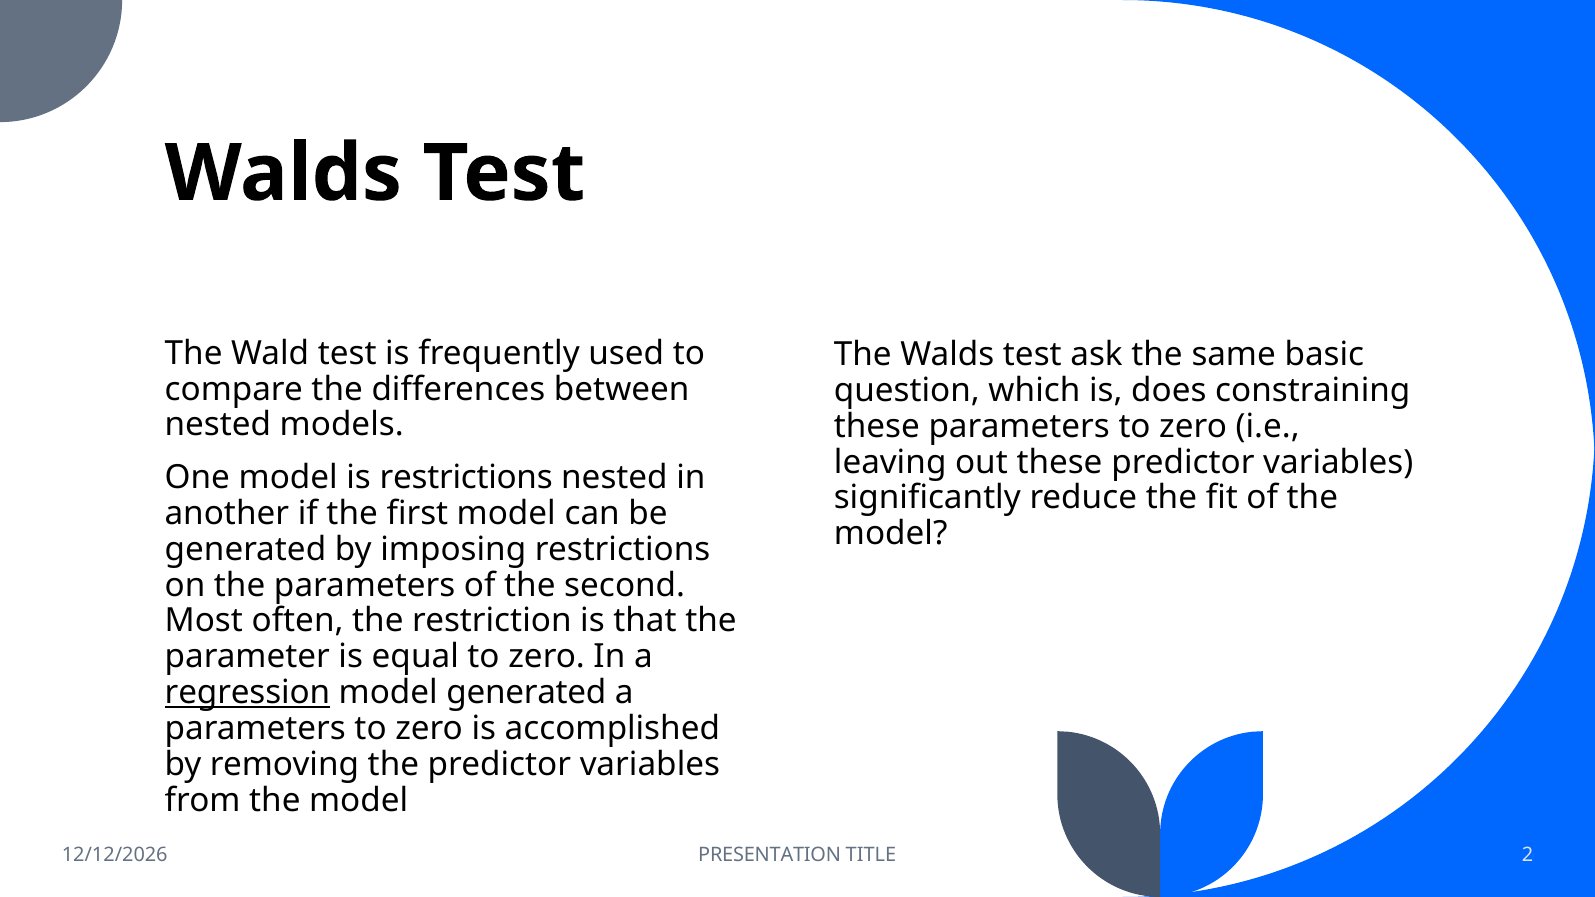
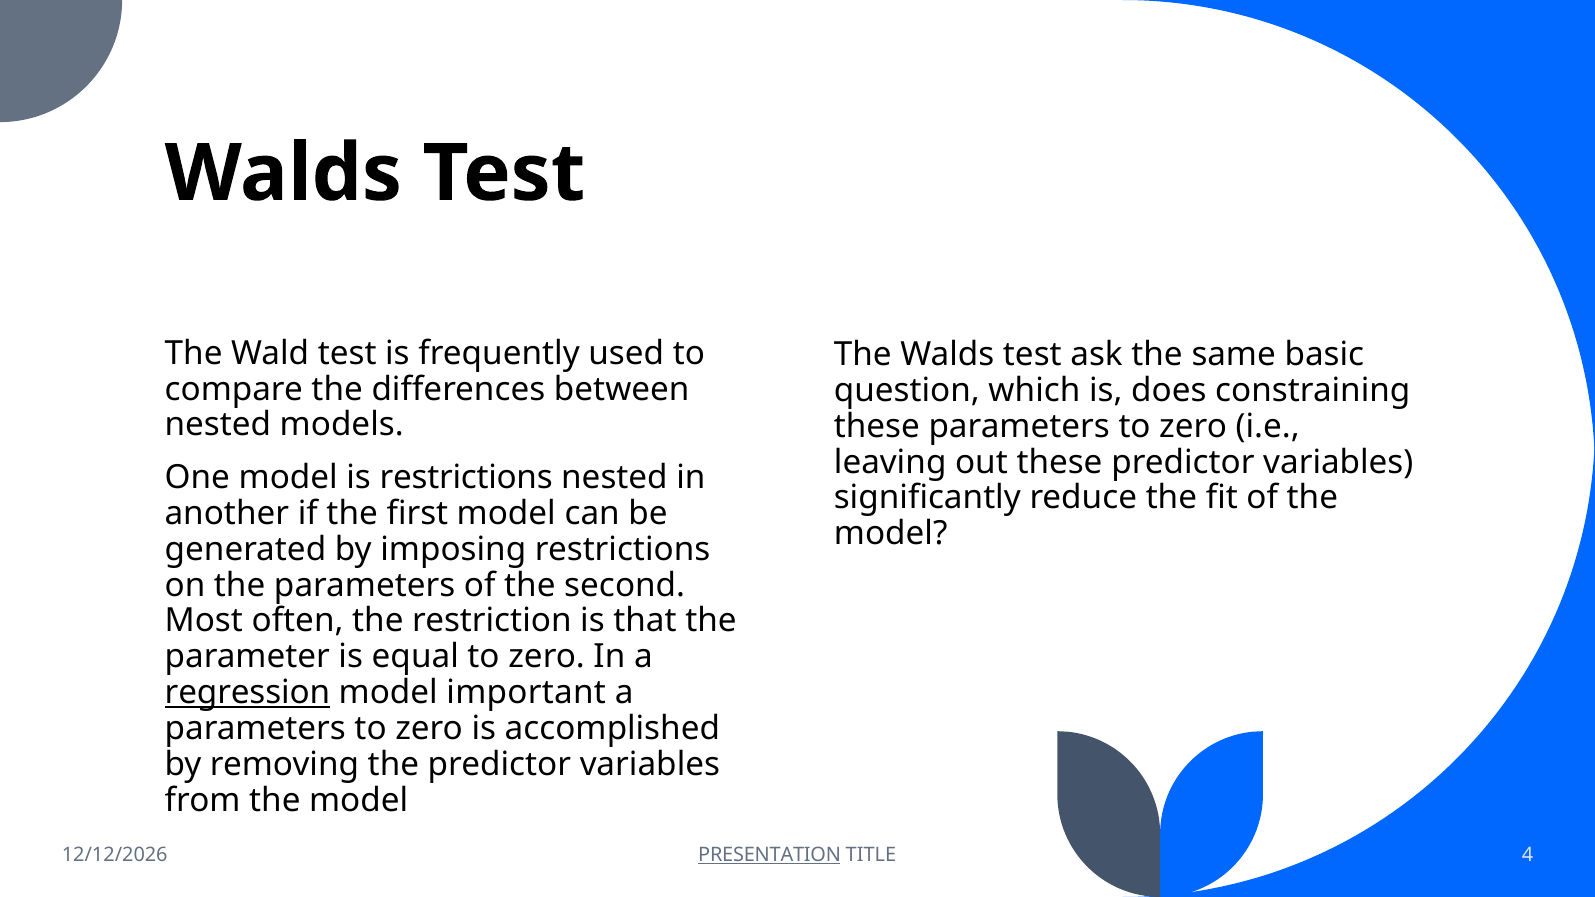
model generated: generated -> important (526, 693)
PRESENTATION underline: none -> present (770, 855)
2: 2 -> 4 (1528, 855)
